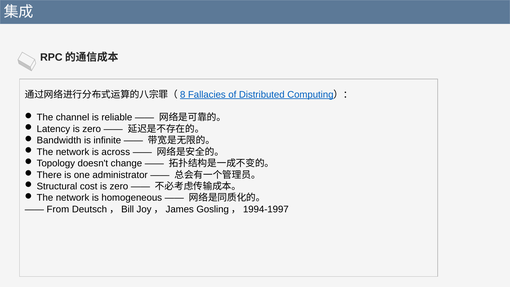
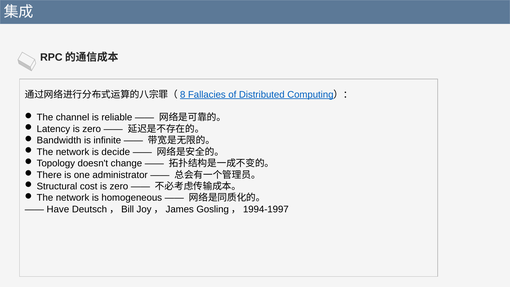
across: across -> decide (116, 152)
From: From -> Have (58, 209)
